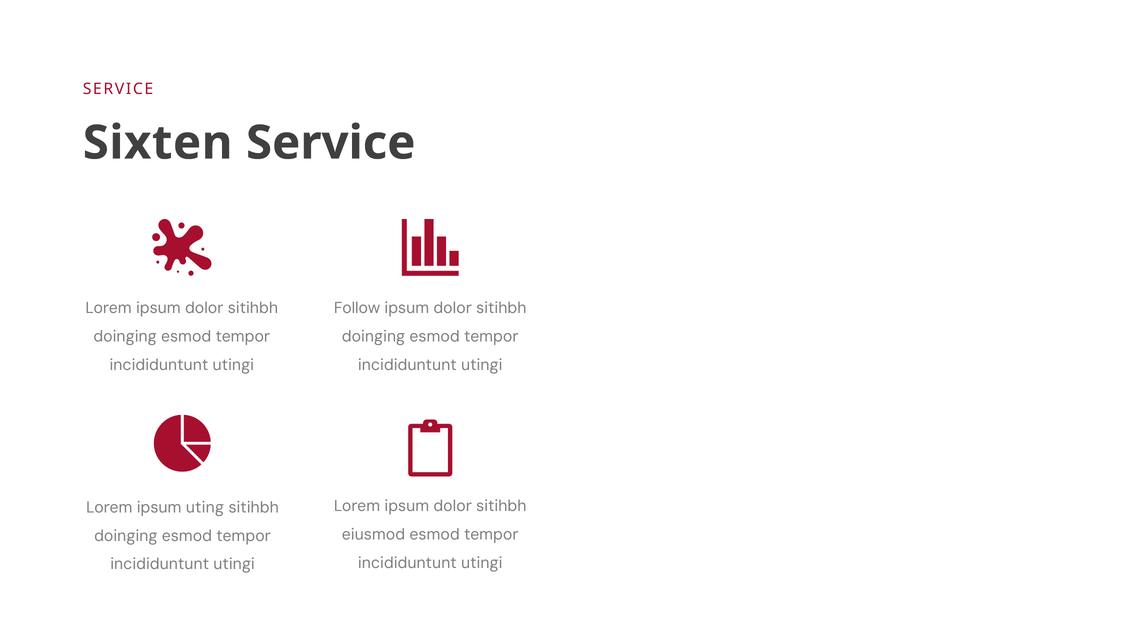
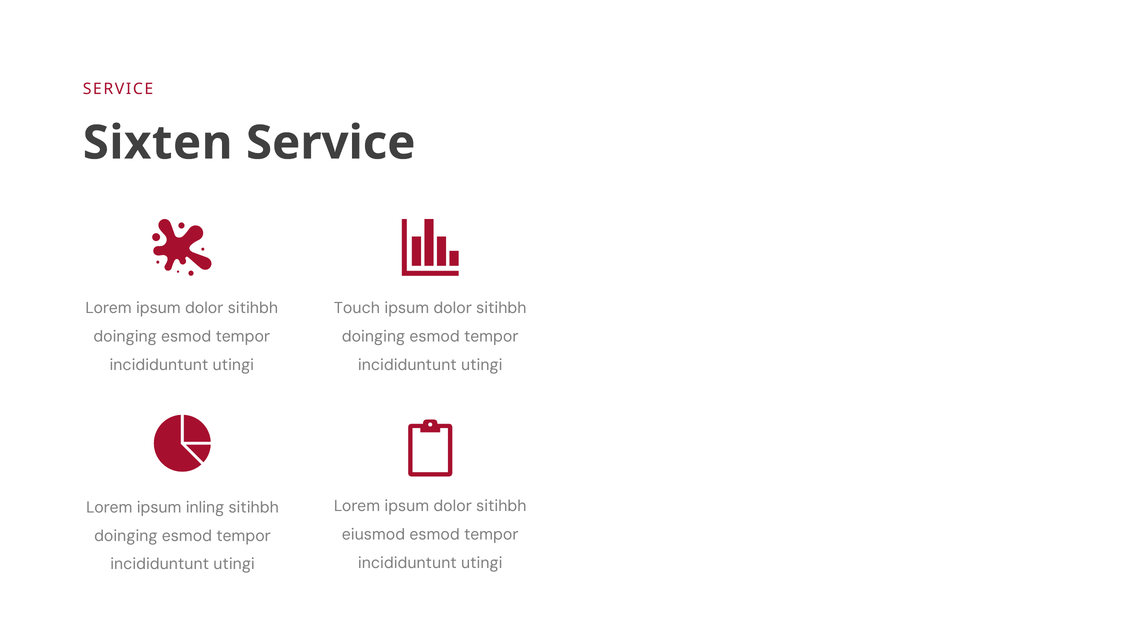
Follow: Follow -> Touch (357, 308)
uting: uting -> inling (205, 507)
